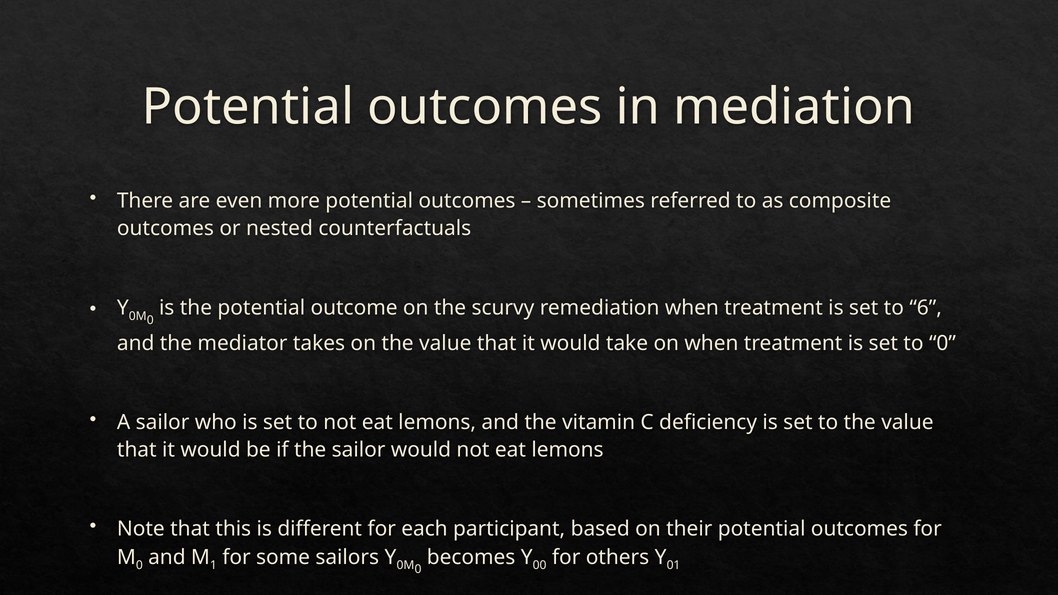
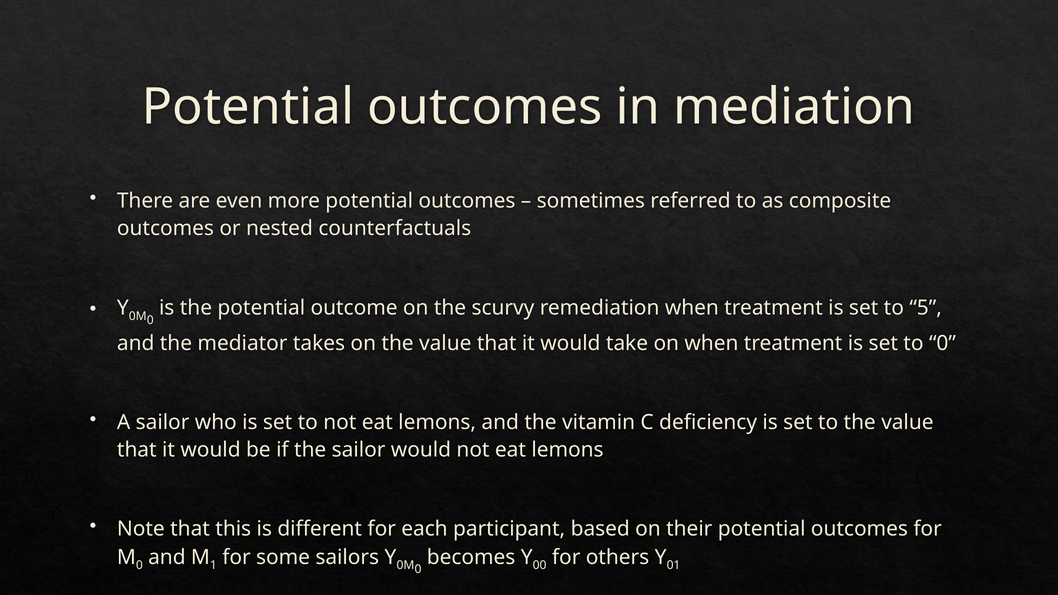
6: 6 -> 5 (926, 308)
